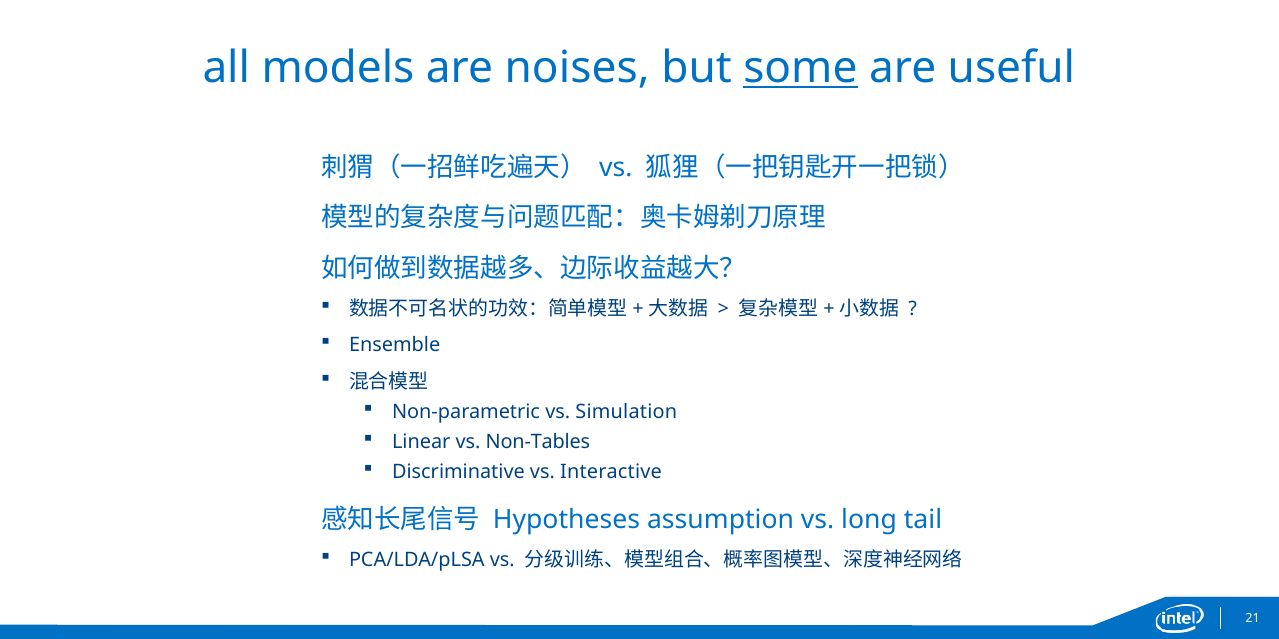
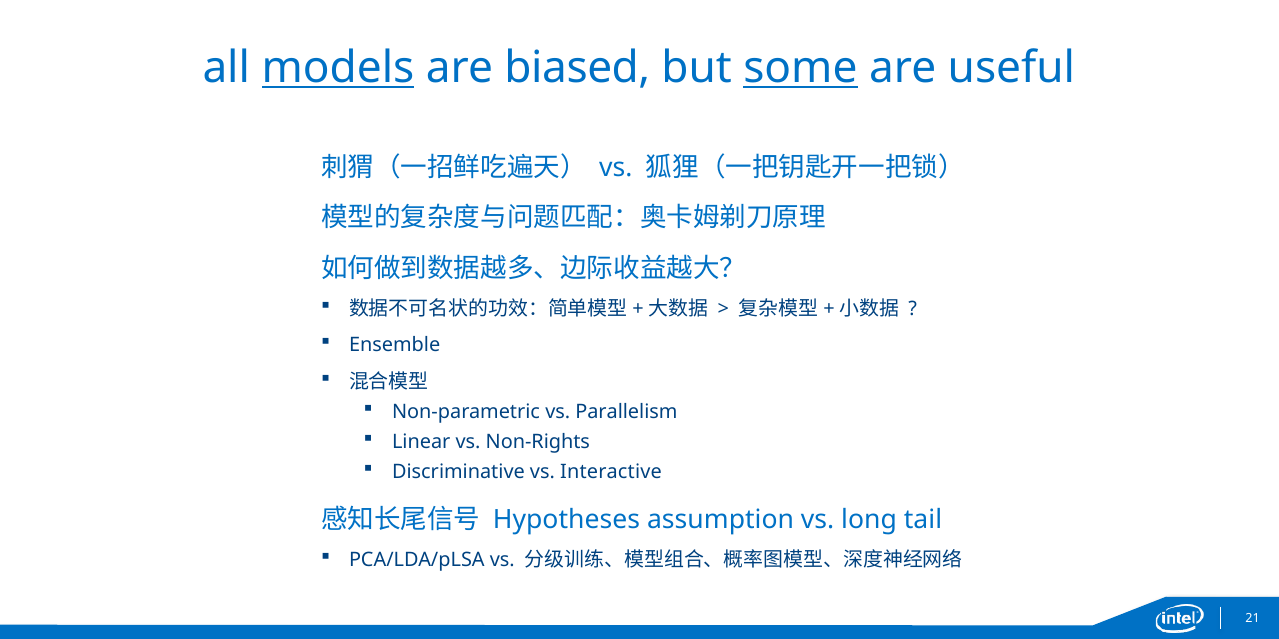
models underline: none -> present (338, 68)
noises: noises -> biased (577, 68)
Simulation: Simulation -> Parallelism (626, 412)
Non-Tables: Non-Tables -> Non-Rights (538, 443)
